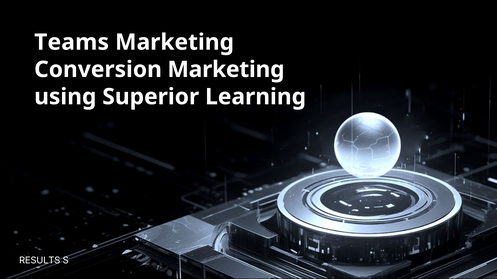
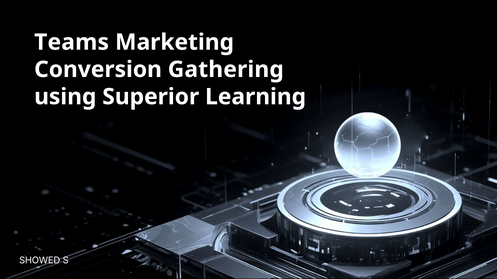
Conversion Marketing: Marketing -> Gathering (226, 70)
RESULTS: RESULTS -> SHOWED (40, 261)
